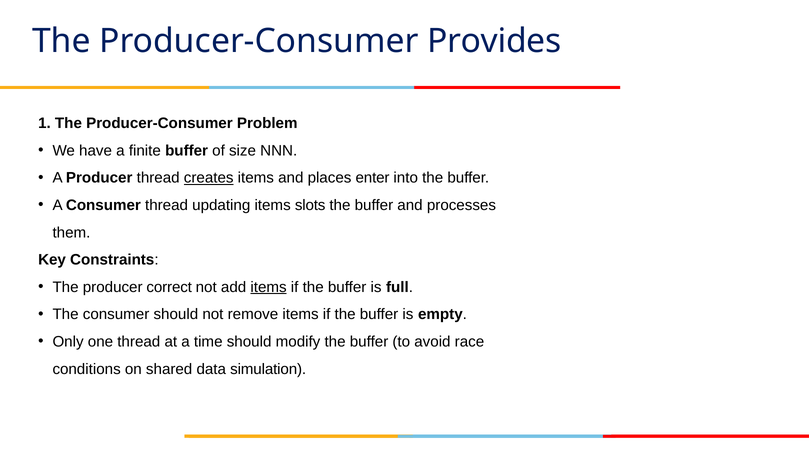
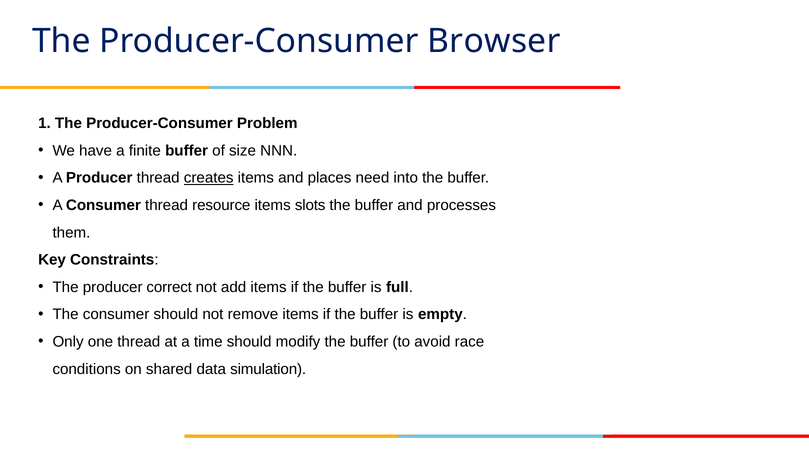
Provides: Provides -> Browser (494, 41)
enter: enter -> need (372, 178)
updating: updating -> resource (221, 205)
items underline: present -> none (269, 287)
